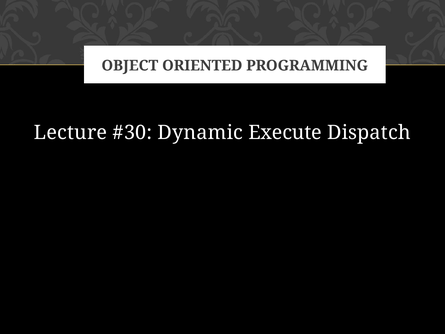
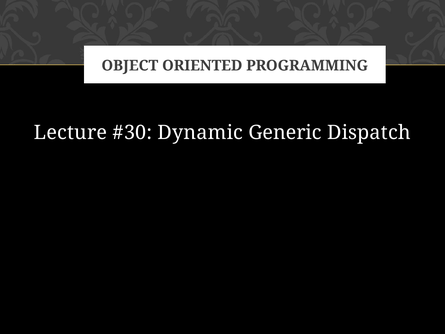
Execute: Execute -> Generic (285, 132)
